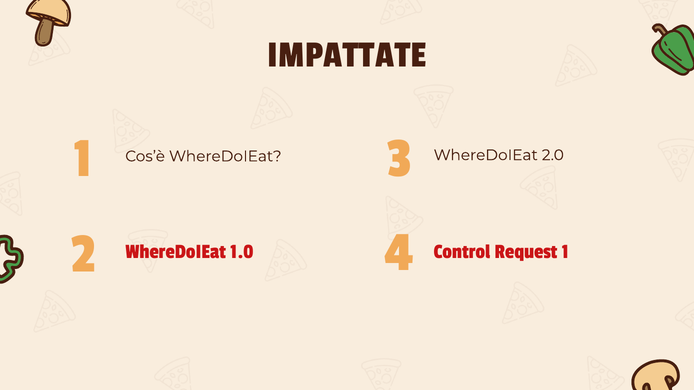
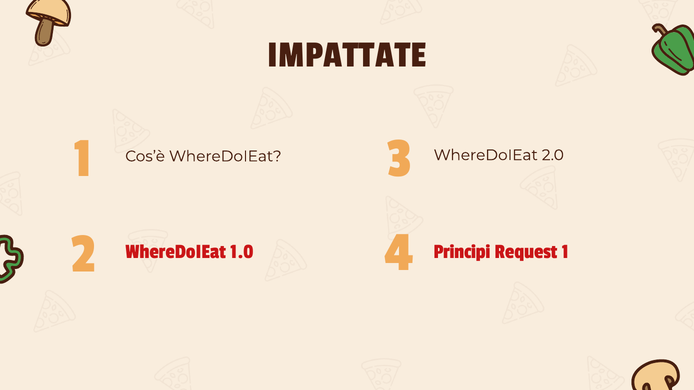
Control: Control -> Principi (462, 251)
